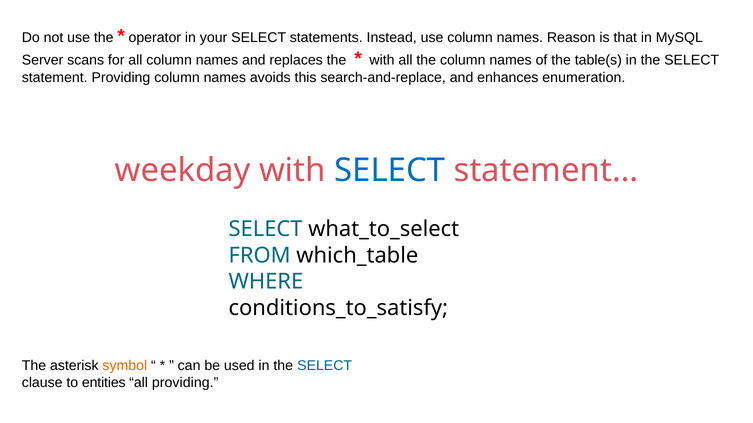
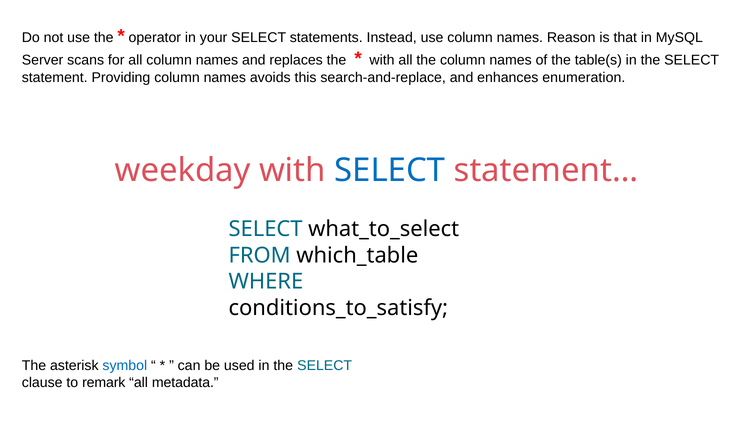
symbol colour: orange -> blue (125, 366)
entities: entities -> remark (104, 383)
all providing: providing -> metadata (185, 383)
